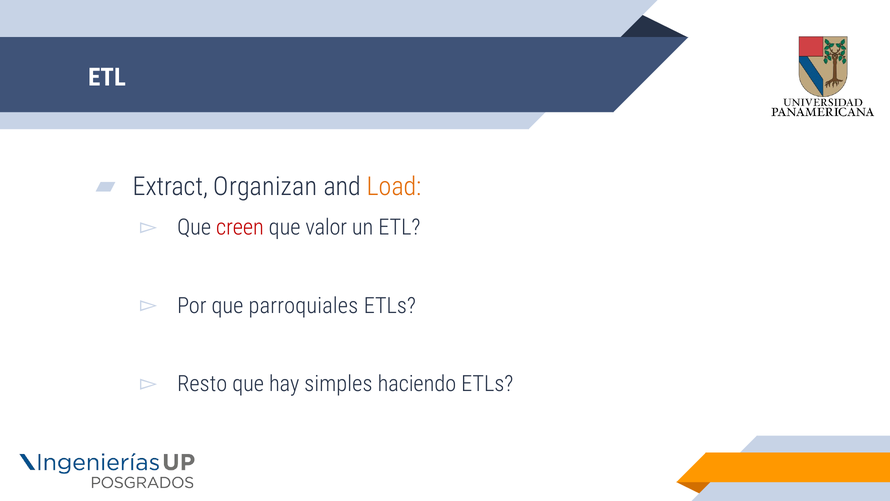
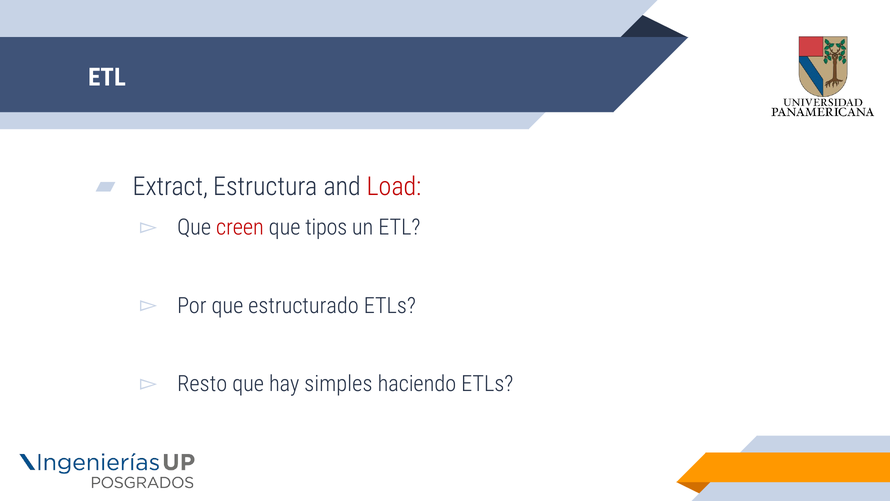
Organizan: Organizan -> Estructura (266, 186)
Load colour: orange -> red (394, 186)
valor: valor -> tipos (326, 227)
parroquiales: parroquiales -> estructurado (303, 306)
